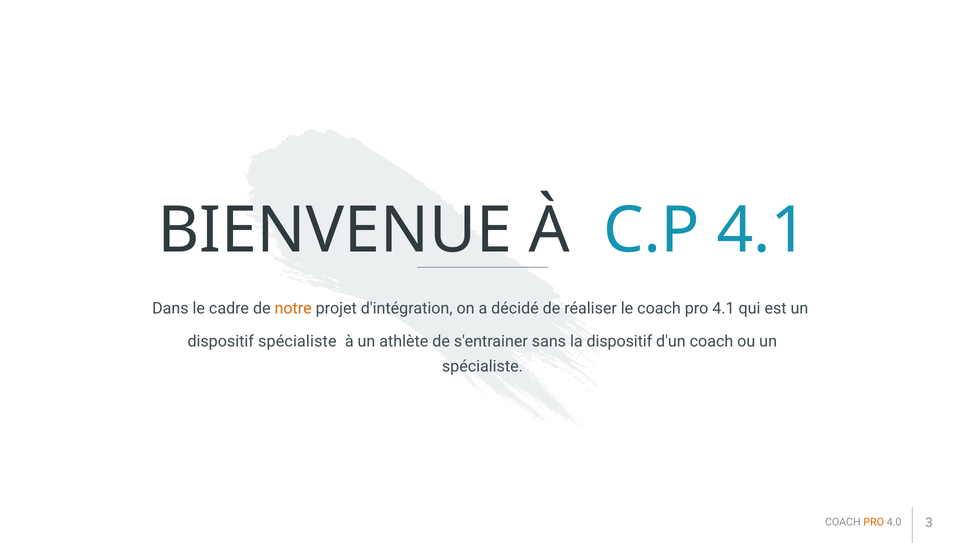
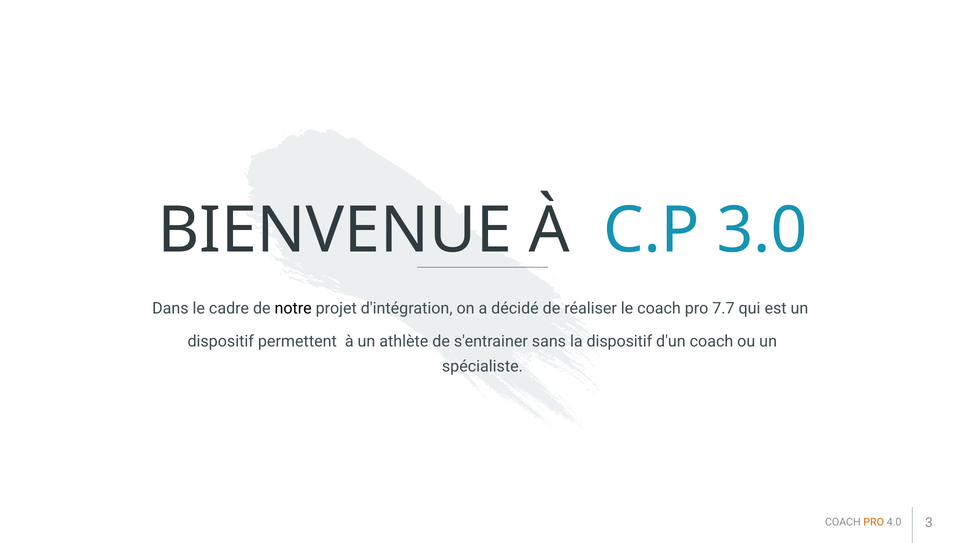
C.P 4.1: 4.1 -> 3.0 (762, 230)
notre colour: orange -> black (293, 308)
pro 4.1: 4.1 -> 7.7 (723, 308)
dispositif spécialiste: spécialiste -> permettent (297, 341)
